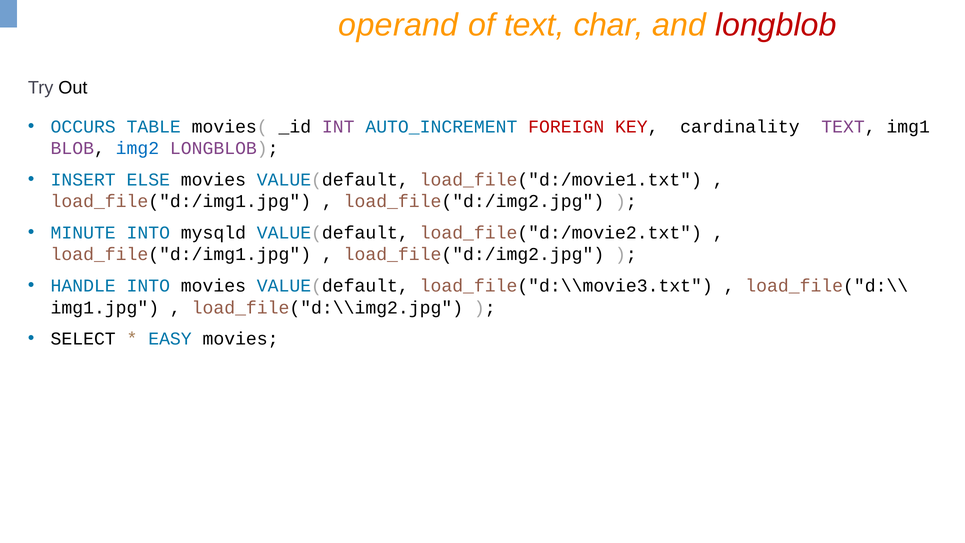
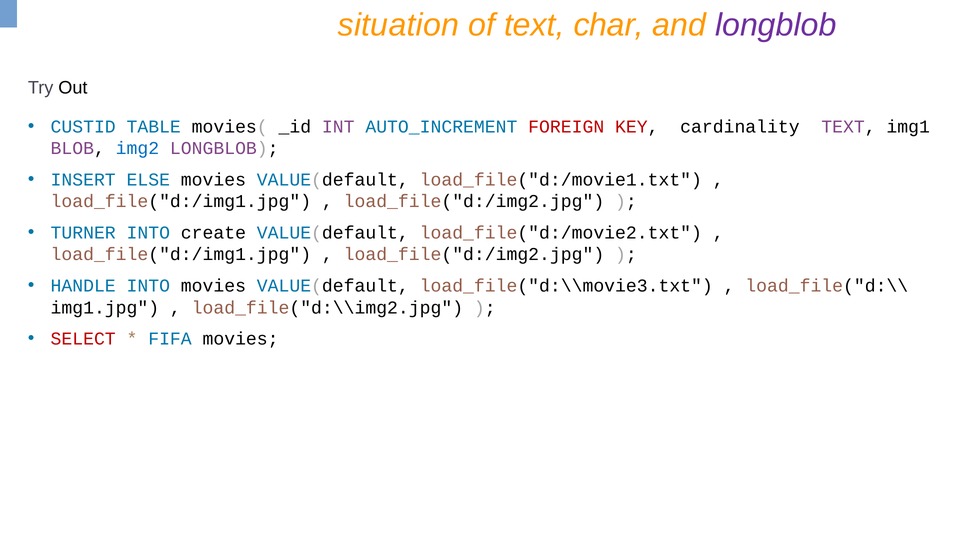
operand: operand -> situation (398, 25)
longblob colour: red -> purple (776, 25)
OCCURS: OCCURS -> CUSTID (83, 127)
MINUTE: MINUTE -> TURNER (83, 233)
mysqld: mysqld -> create (213, 233)
SELECT colour: black -> red (83, 339)
EASY: EASY -> FIFA (170, 339)
